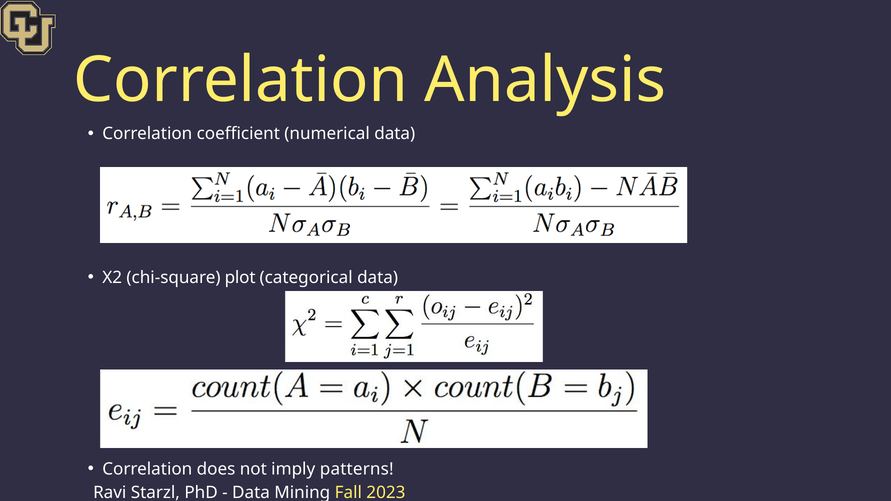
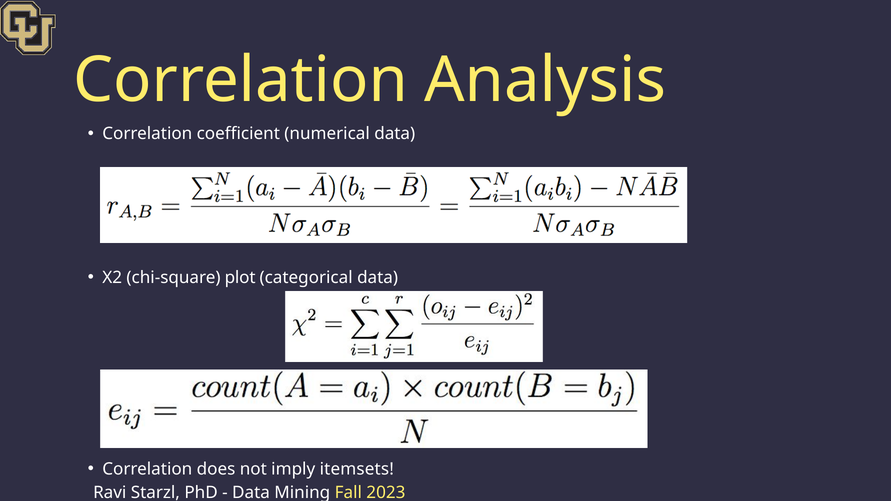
patterns: patterns -> itemsets (357, 469)
